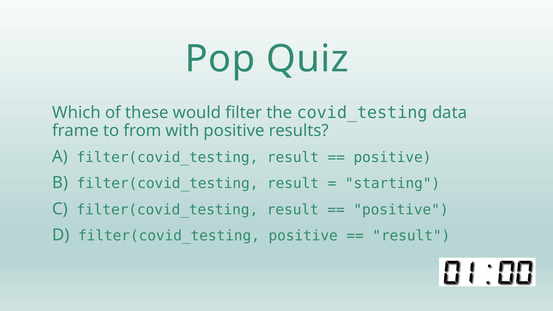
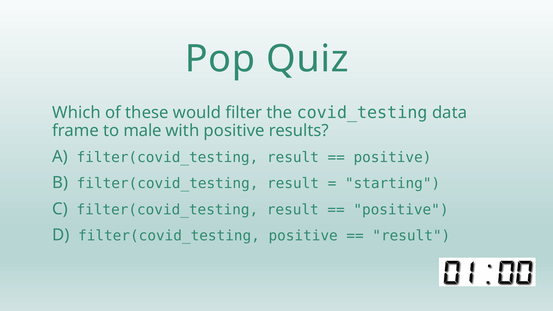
from: from -> male (143, 131)
